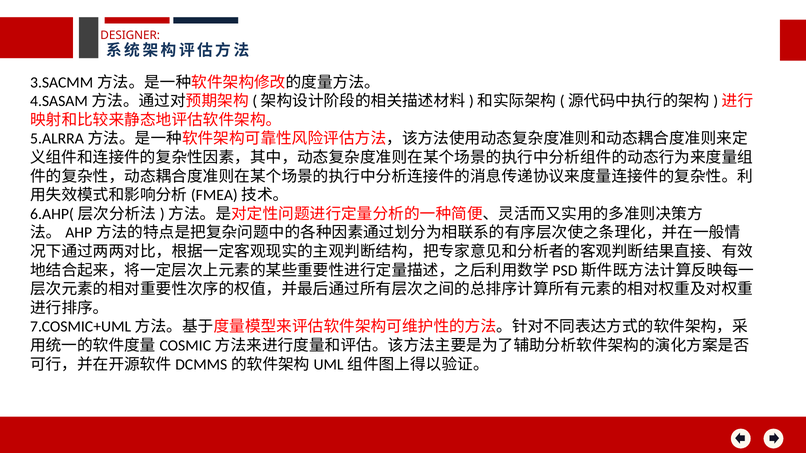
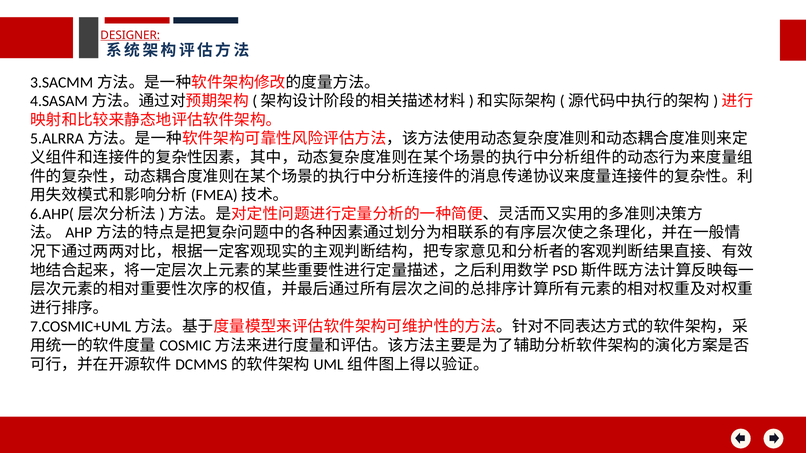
DESIGNER underline: none -> present (130, 35)
